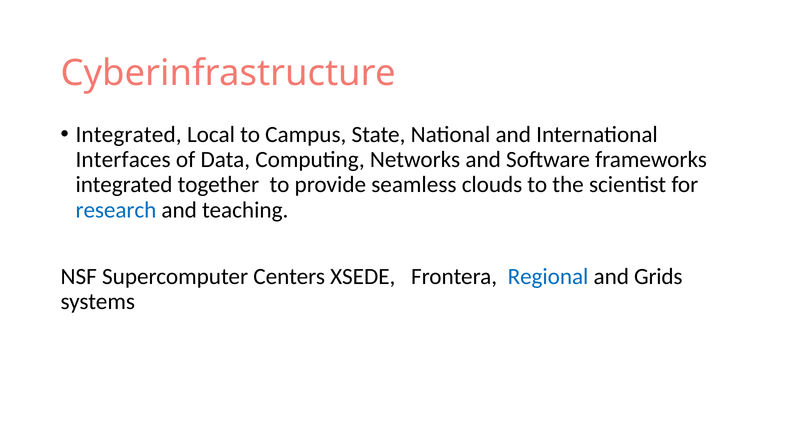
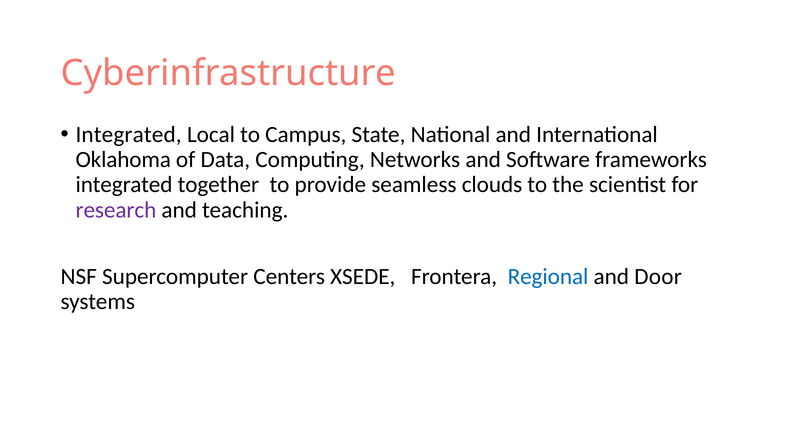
Interfaces: Interfaces -> Oklahoma (123, 160)
research colour: blue -> purple (116, 210)
Grids: Grids -> Door (658, 277)
